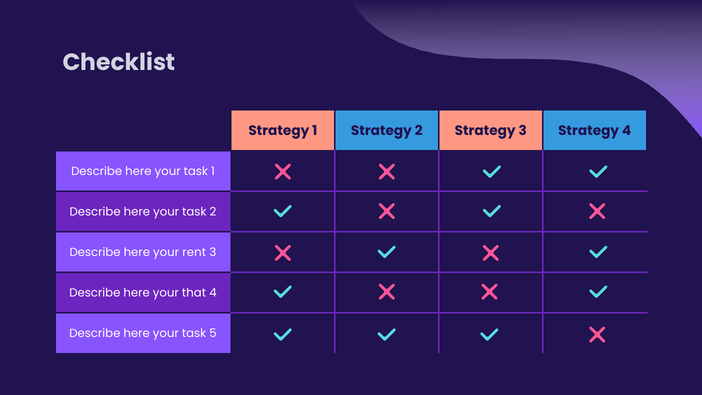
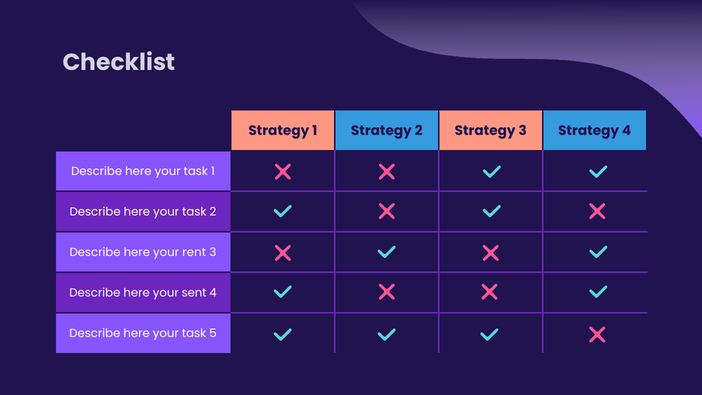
that: that -> sent (194, 293)
